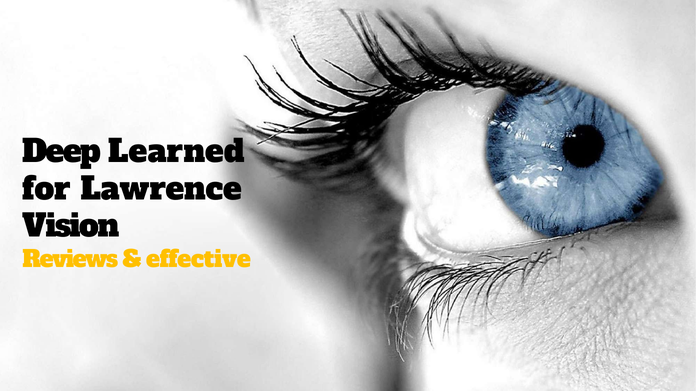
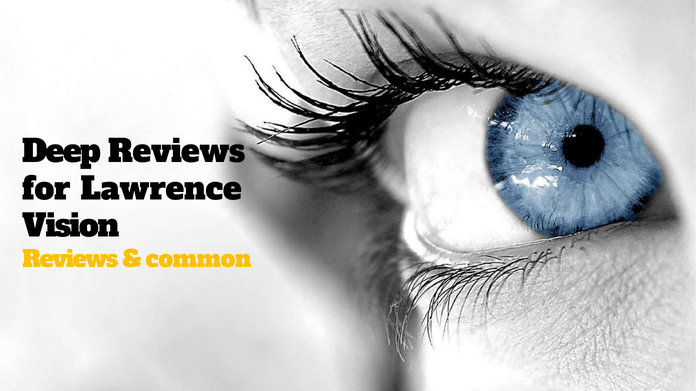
Deep Learned: Learned -> Reviews (177, 152)
effective: effective -> common (198, 260)
